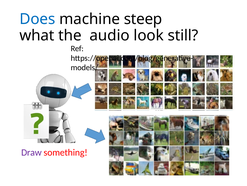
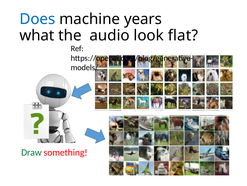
steep: steep -> years (143, 19)
still: still -> flat (183, 35)
Draw colour: purple -> green (31, 152)
